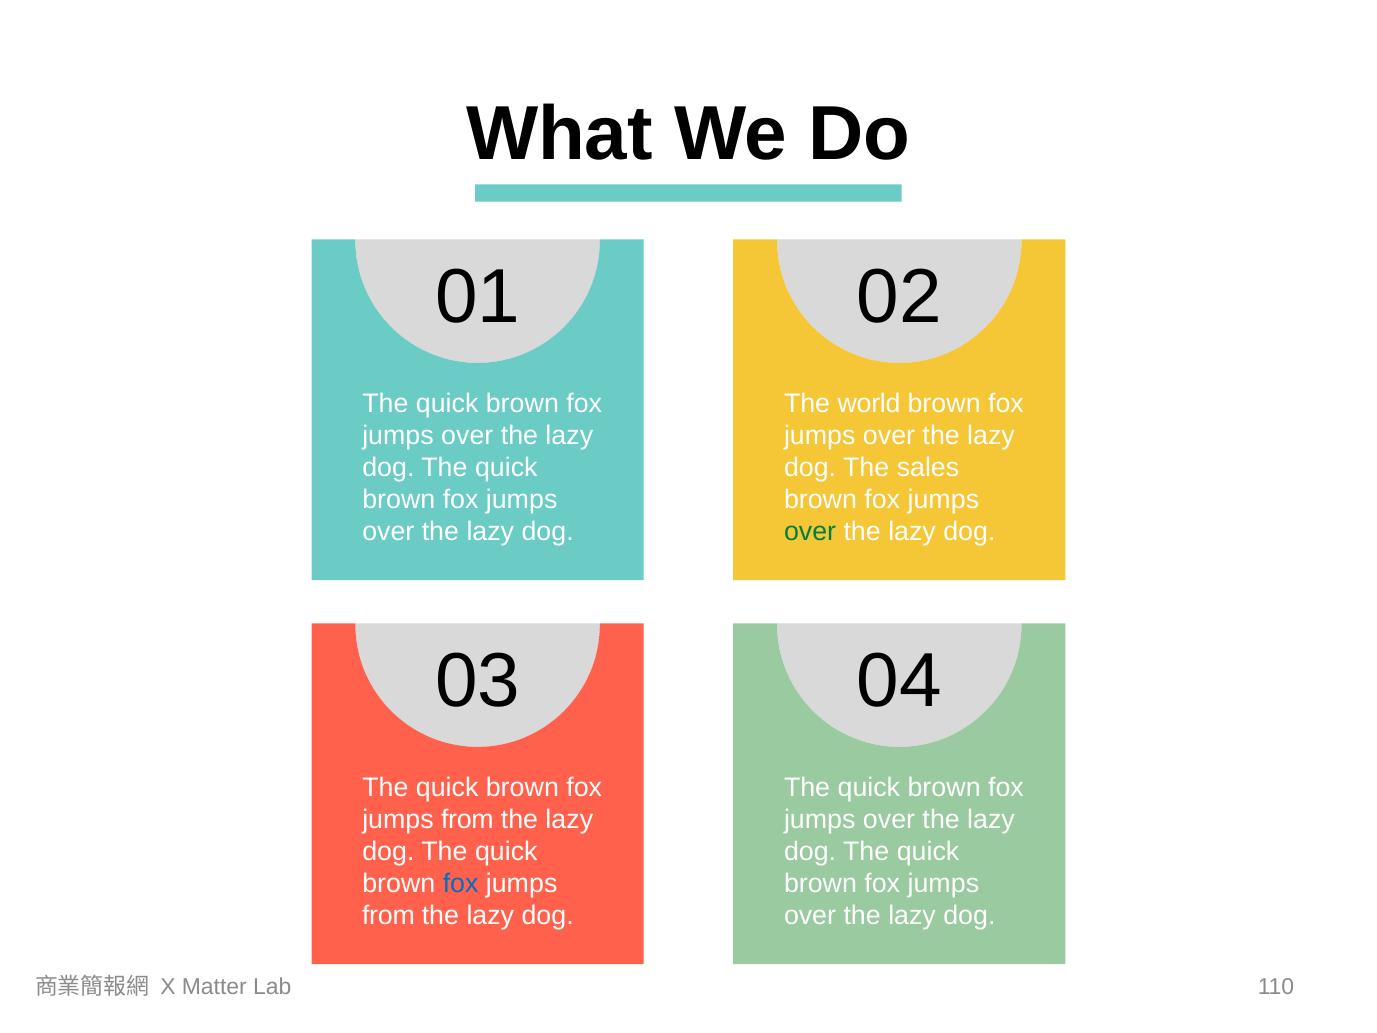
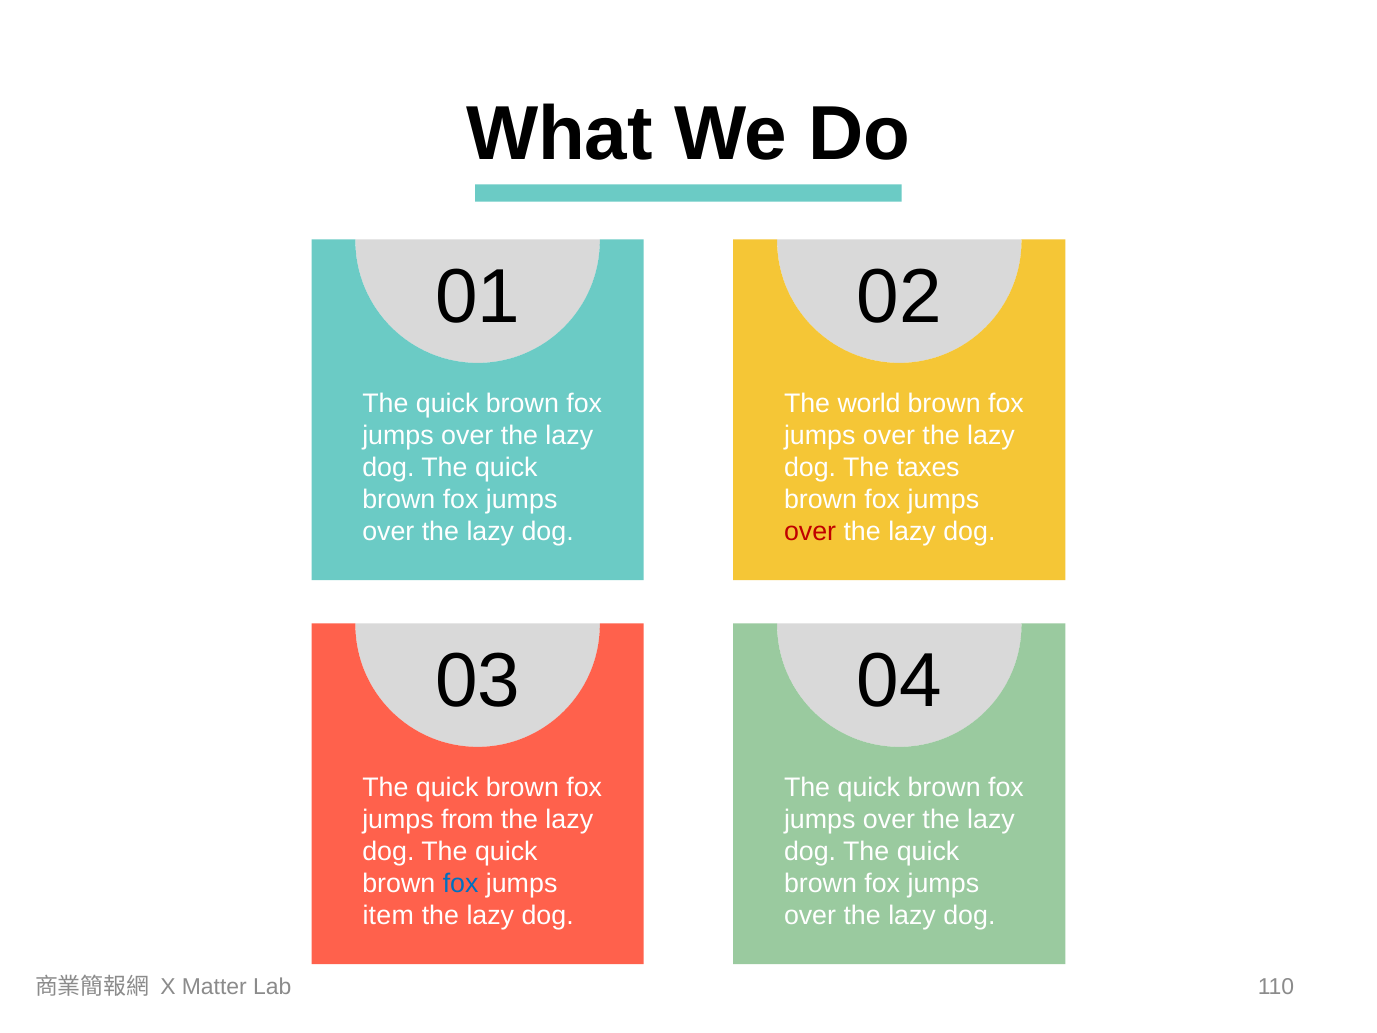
sales: sales -> taxes (928, 468)
over colour: green -> red (810, 532)
from: from -> item (388, 916)
